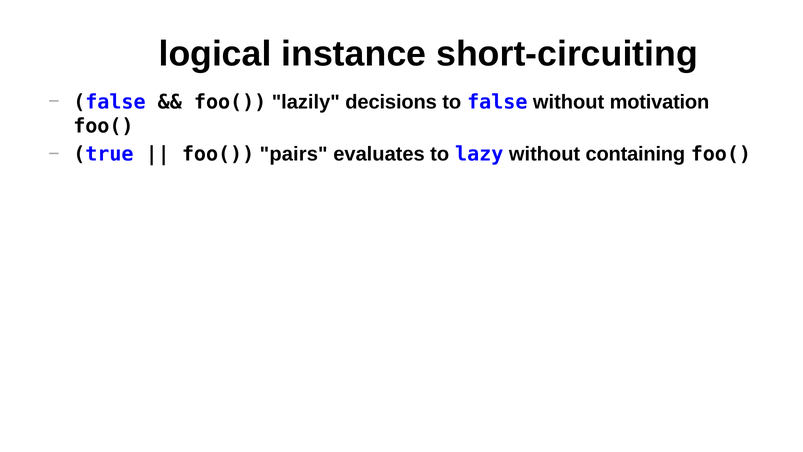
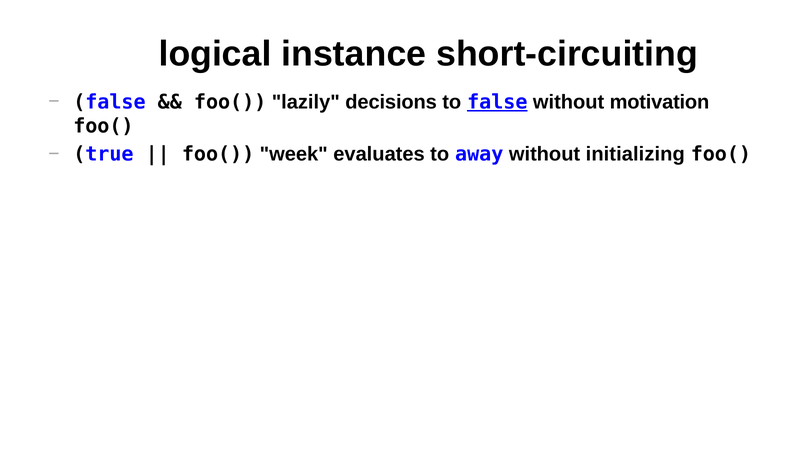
false underline: none -> present (497, 102)
pairs: pairs -> week (294, 154)
lazy: lazy -> away (479, 154)
containing: containing -> initializing (635, 154)
